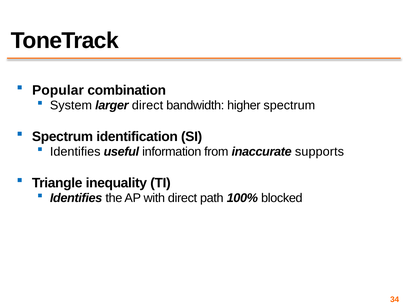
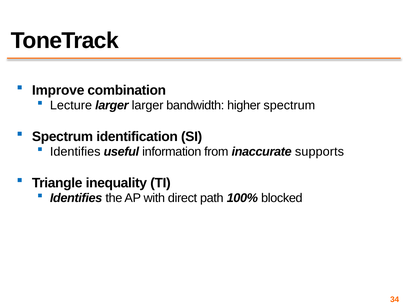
Popular: Popular -> Improve (58, 90)
System: System -> Lecture (71, 106)
larger direct: direct -> larger (148, 106)
